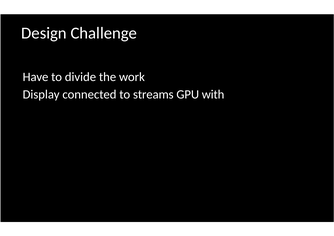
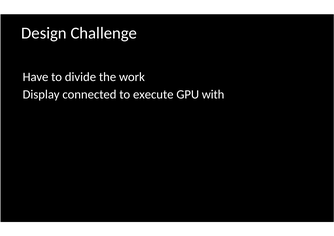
streams: streams -> execute (153, 94)
